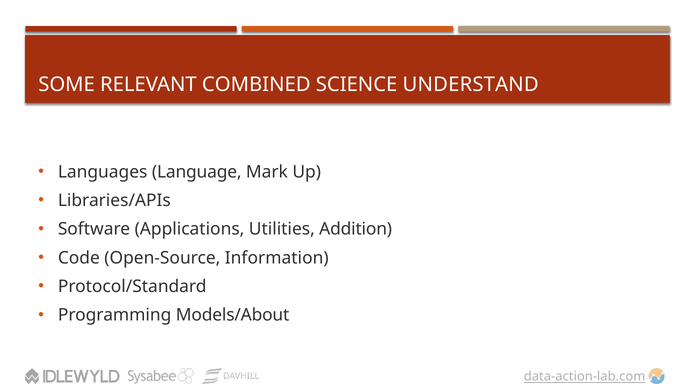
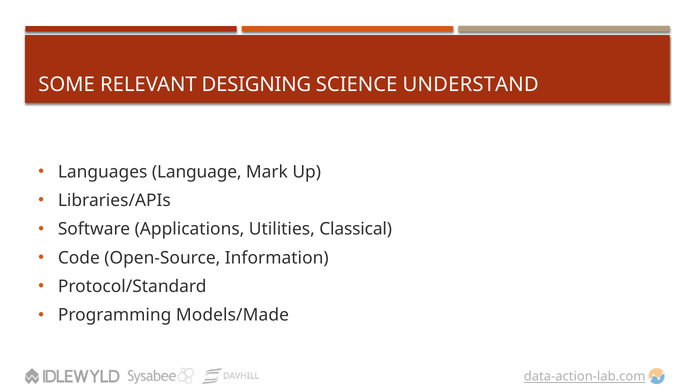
COMBINED: COMBINED -> DESIGNING (256, 84)
Addition: Addition -> Classical (356, 229)
Models/About: Models/About -> Models/Made (232, 315)
